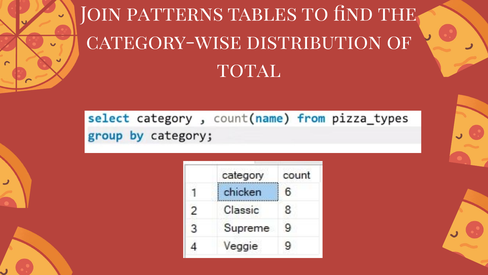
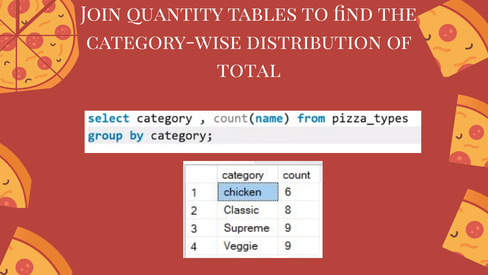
patterns: patterns -> quantity (175, 14)
